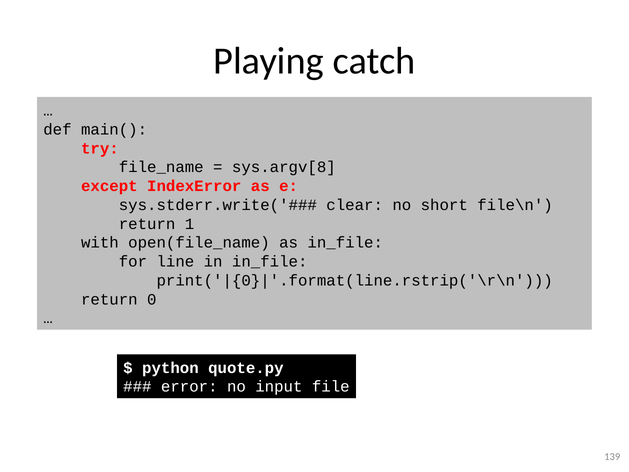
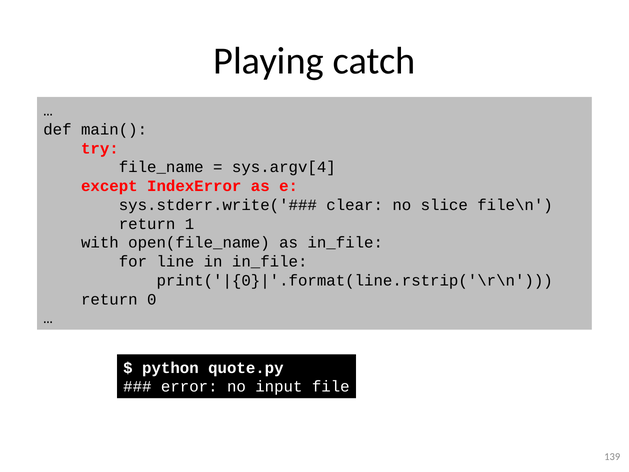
sys.argv[8: sys.argv[8 -> sys.argv[4 (284, 167)
short: short -> slice (444, 205)
